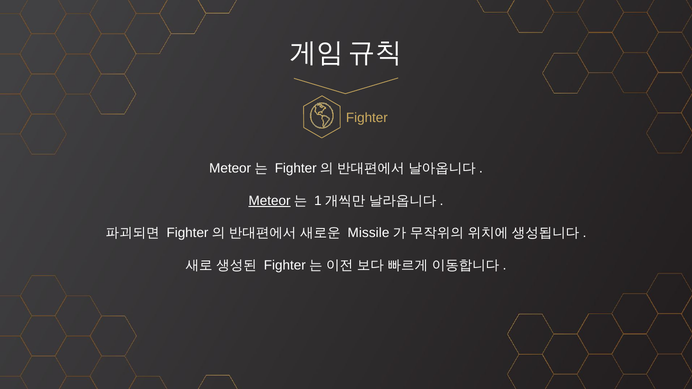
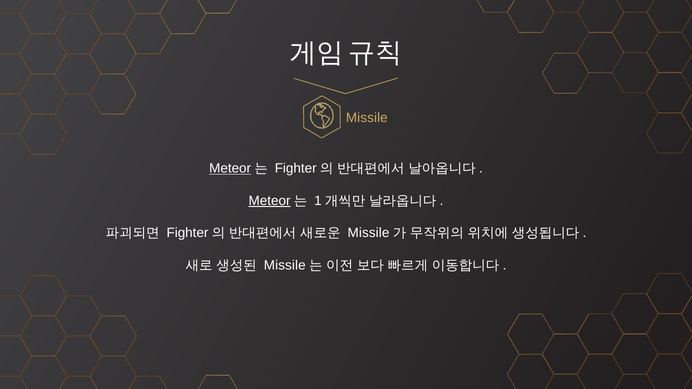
Fighter: Fighter -> Missile (367, 118)
Meteor underline: none -> present (230, 169)
Fighter: Fighter -> Missile (285, 265)
